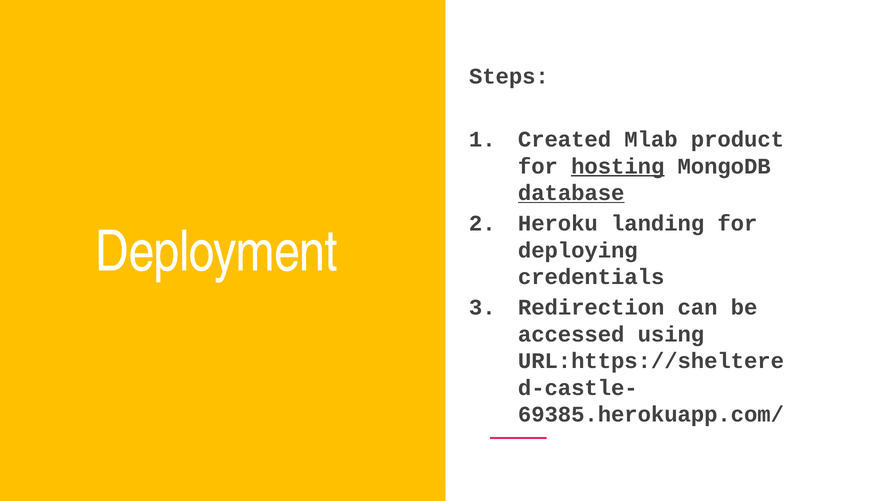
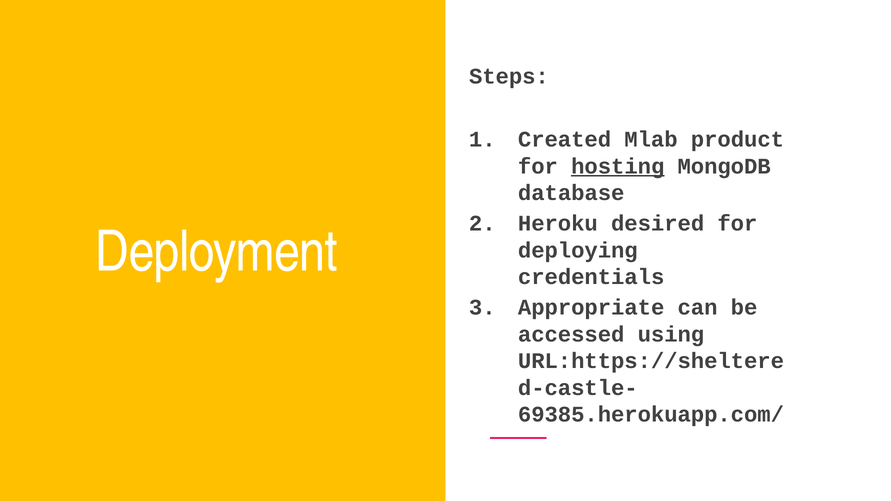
database underline: present -> none (571, 193)
landing: landing -> desired (658, 224)
Redirection: Redirection -> Appropriate (591, 308)
